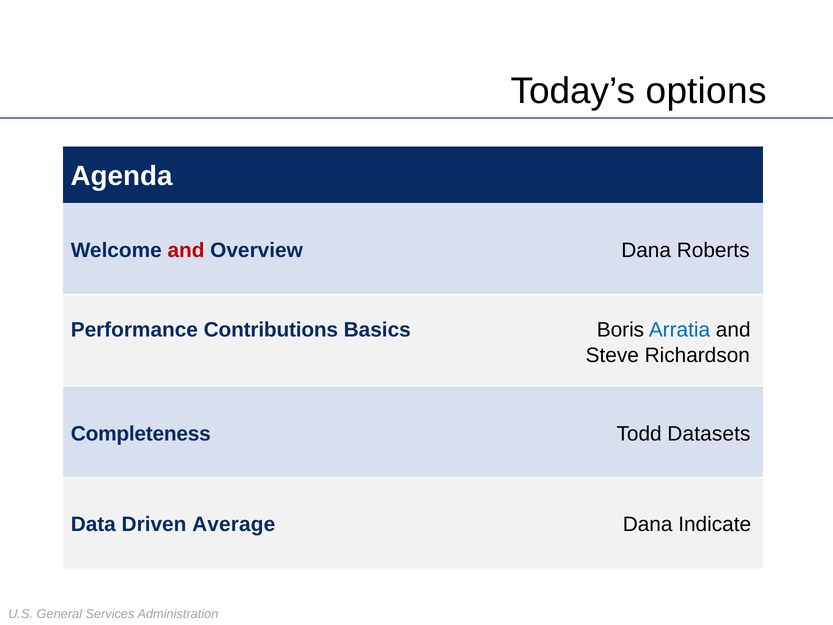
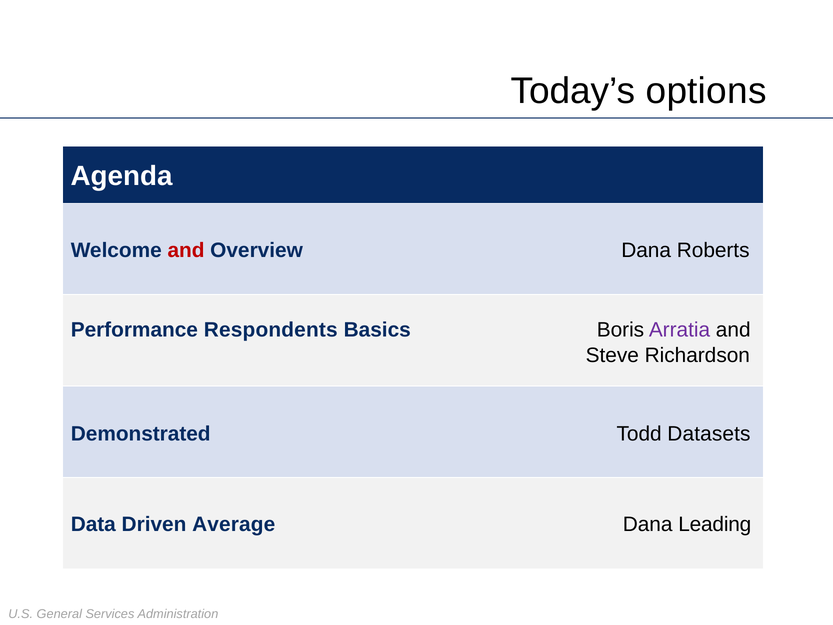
Contributions: Contributions -> Respondents (271, 330)
Arratia colour: blue -> purple (679, 330)
Completeness: Completeness -> Demonstrated (141, 434)
Indicate: Indicate -> Leading (715, 524)
